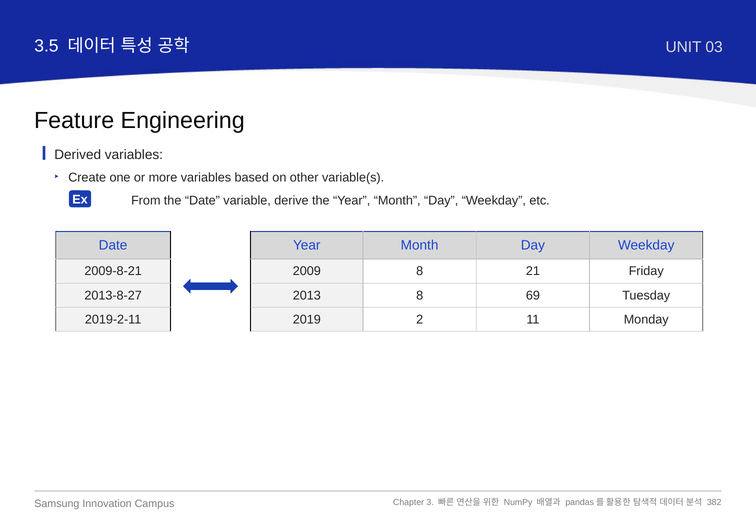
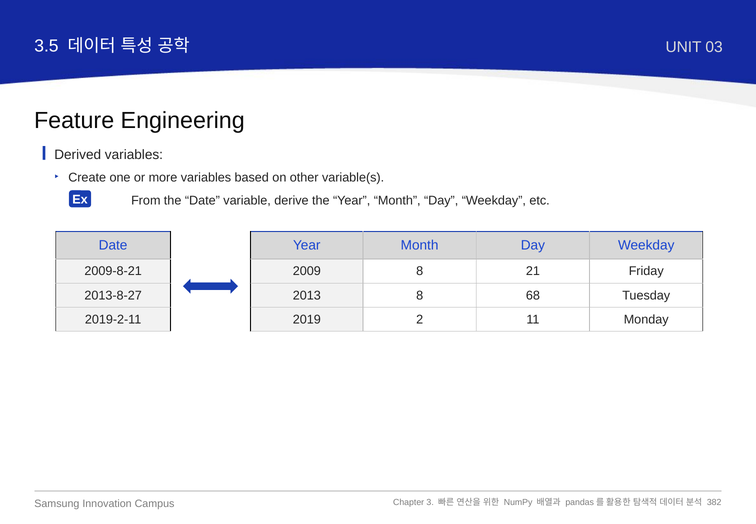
69: 69 -> 68 (533, 295)
